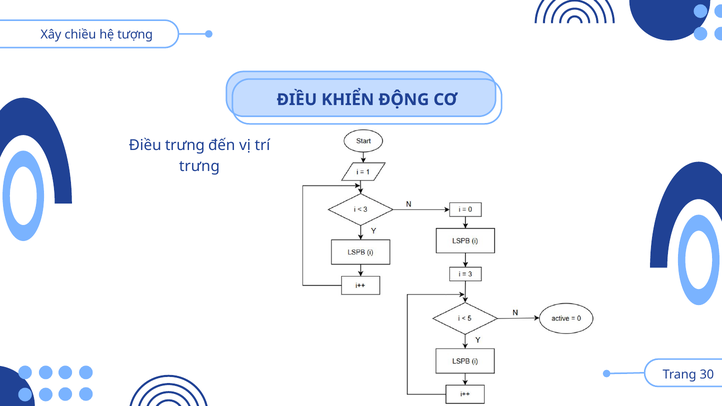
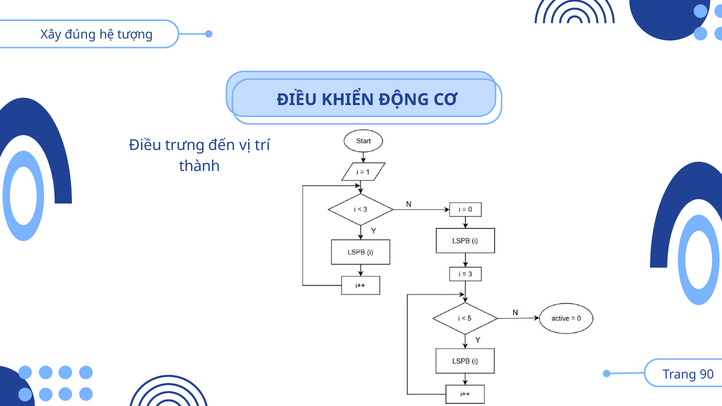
chiều: chiều -> đúng (80, 35)
trưng: trưng -> thành (200, 166)
30: 30 -> 90 (707, 375)
